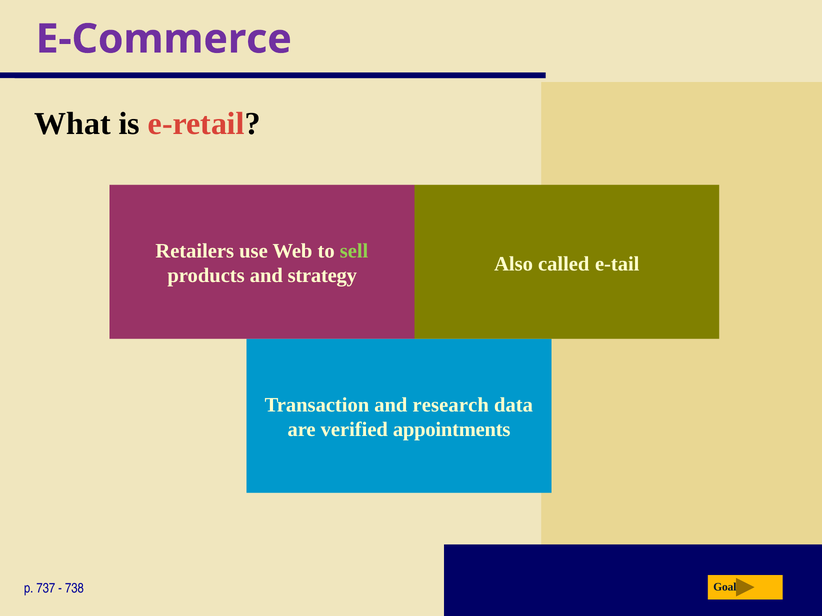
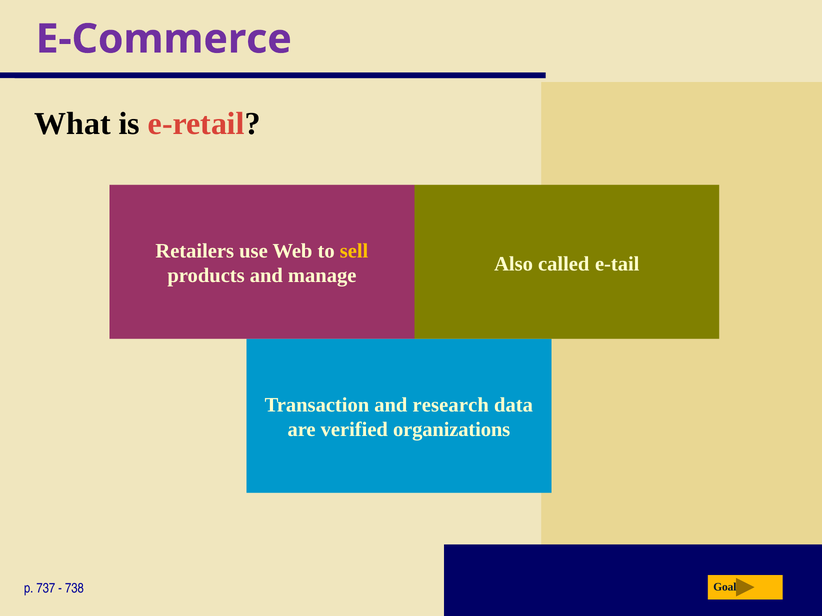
sell colour: light green -> yellow (354, 251)
strategy: strategy -> manage (322, 276)
appointments: appointments -> organizations (452, 430)
